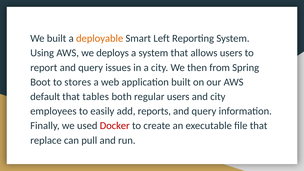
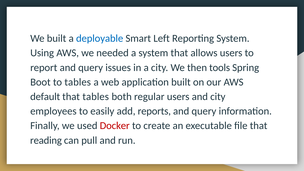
deployable colour: orange -> blue (100, 38)
deploys: deploys -> needed (113, 53)
from: from -> tools (220, 68)
to stores: stores -> tables (78, 82)
replace: replace -> reading (46, 140)
